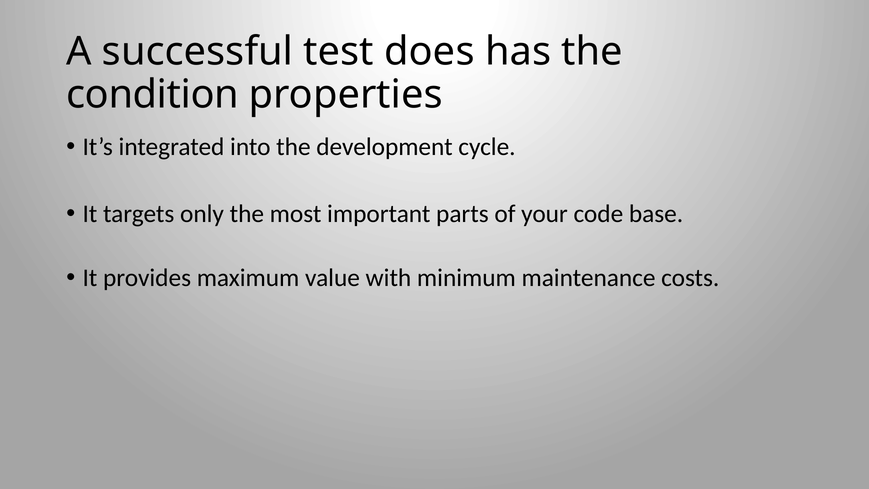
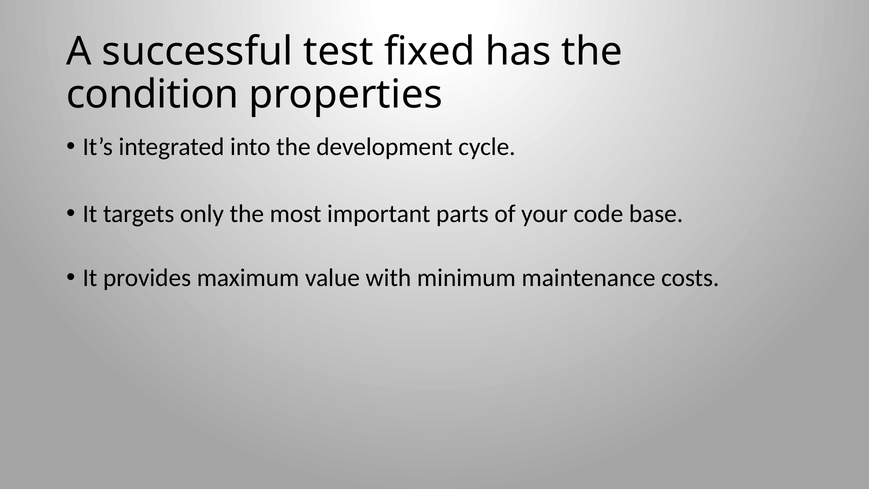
does: does -> fixed (430, 51)
